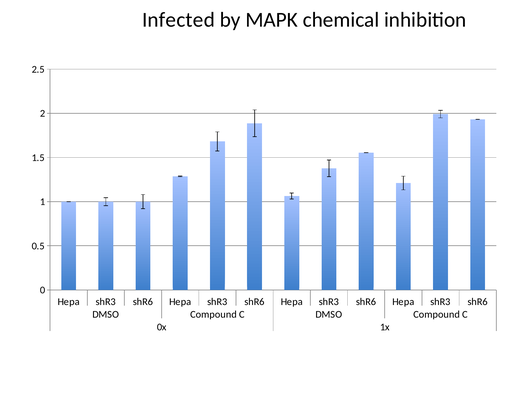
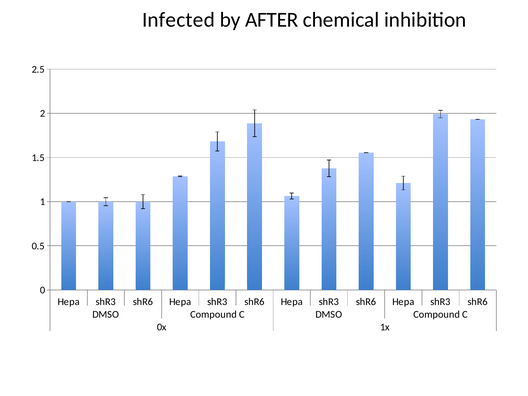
MAPK: MAPK -> AFTER (272, 20)
